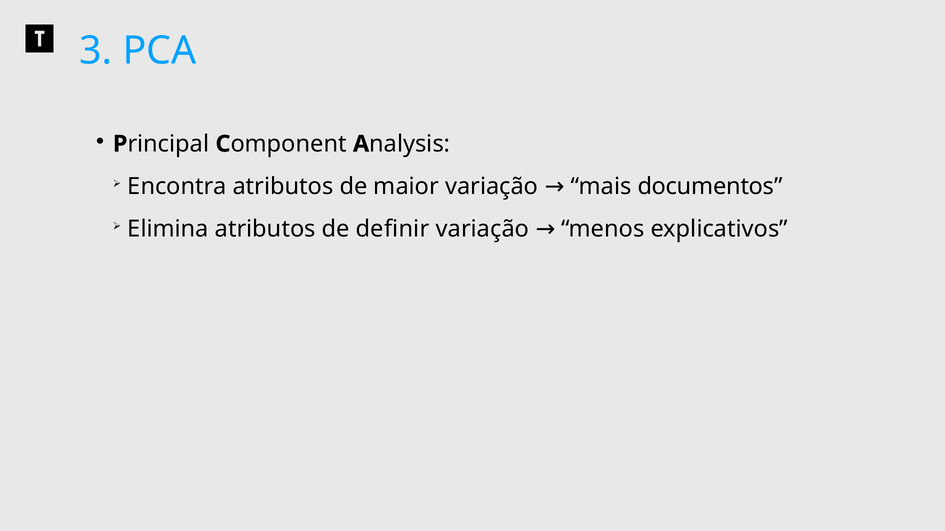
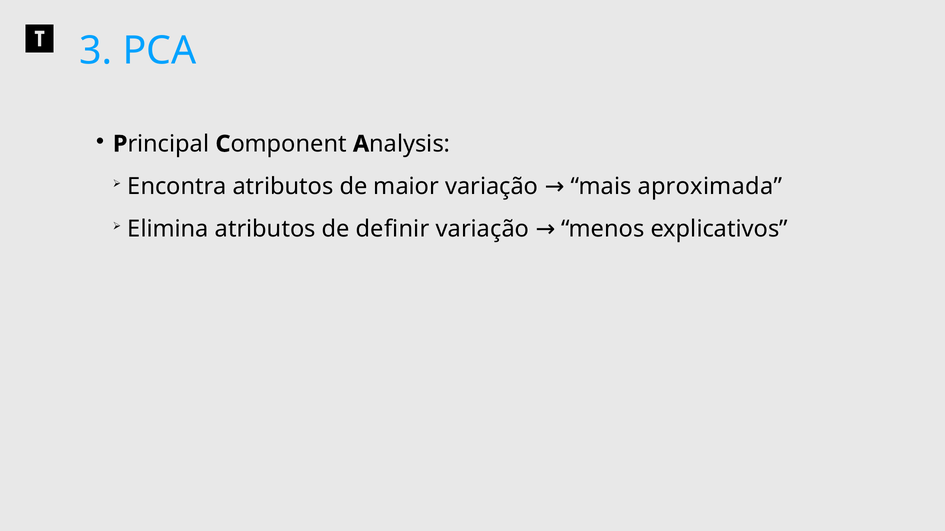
documentos: documentos -> aproximada (710, 187)
